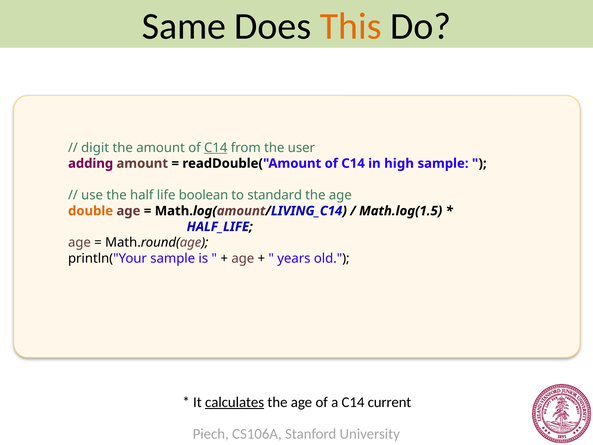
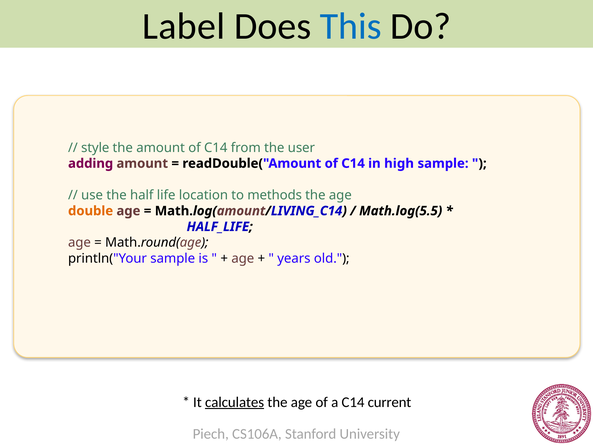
Same: Same -> Label (184, 26)
This colour: orange -> blue (351, 26)
digit: digit -> style (95, 148)
C14 underline: present -> none (216, 148)
boolean: boolean -> location (203, 195)
standard: standard -> methods (275, 195)
Math.log(1.5: Math.log(1.5 -> Math.log(5.5 (401, 211)
